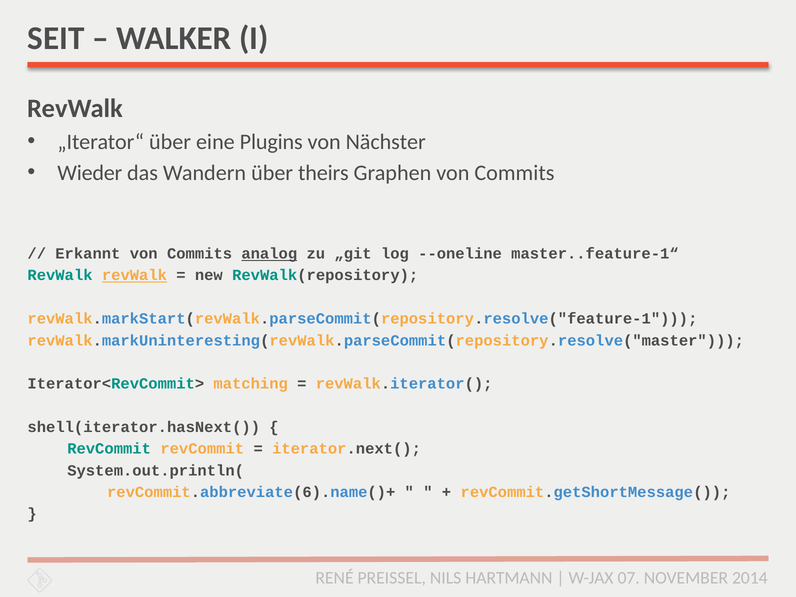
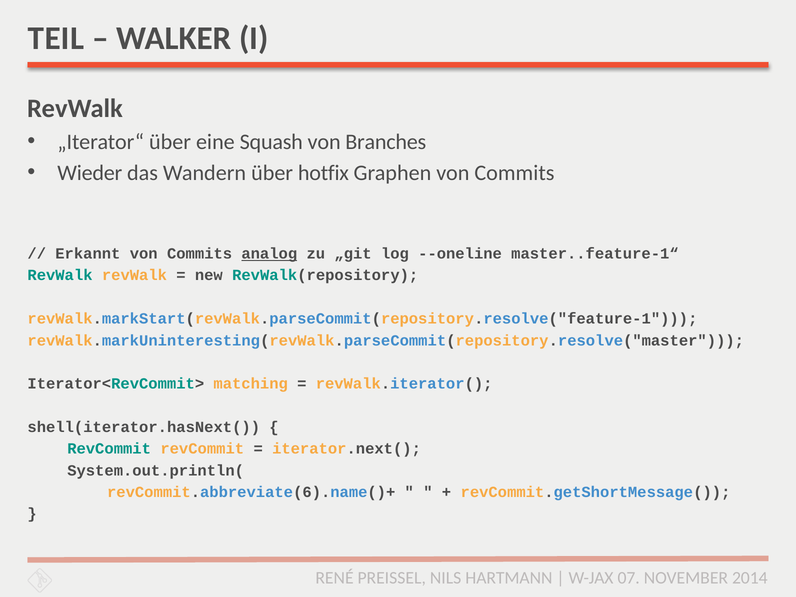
SEIT: SEIT -> TEIL (56, 38)
Plugins: Plugins -> Squash (271, 142)
Nächster: Nächster -> Branches (386, 142)
theirs: theirs -> hotfix (323, 173)
revWalk underline: present -> none (134, 275)
